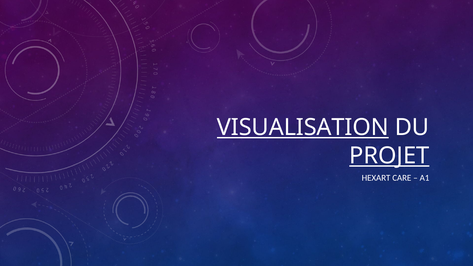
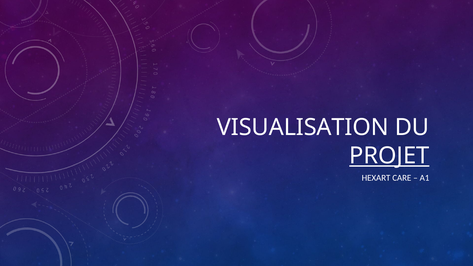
VISUALISATION underline: present -> none (303, 127)
